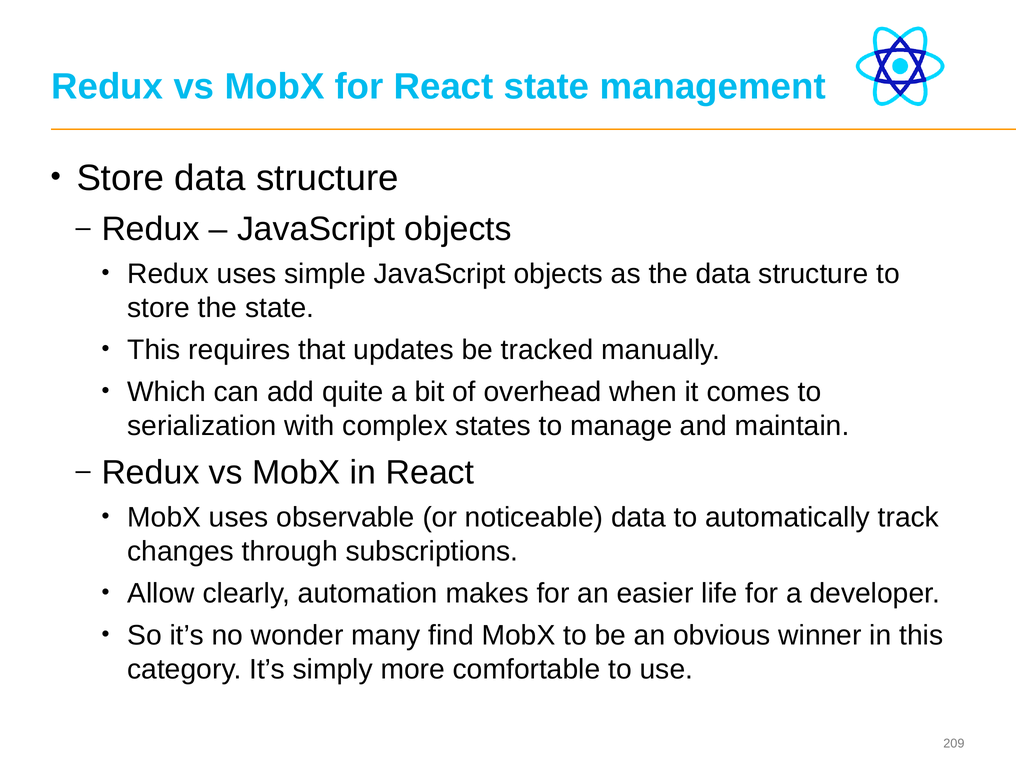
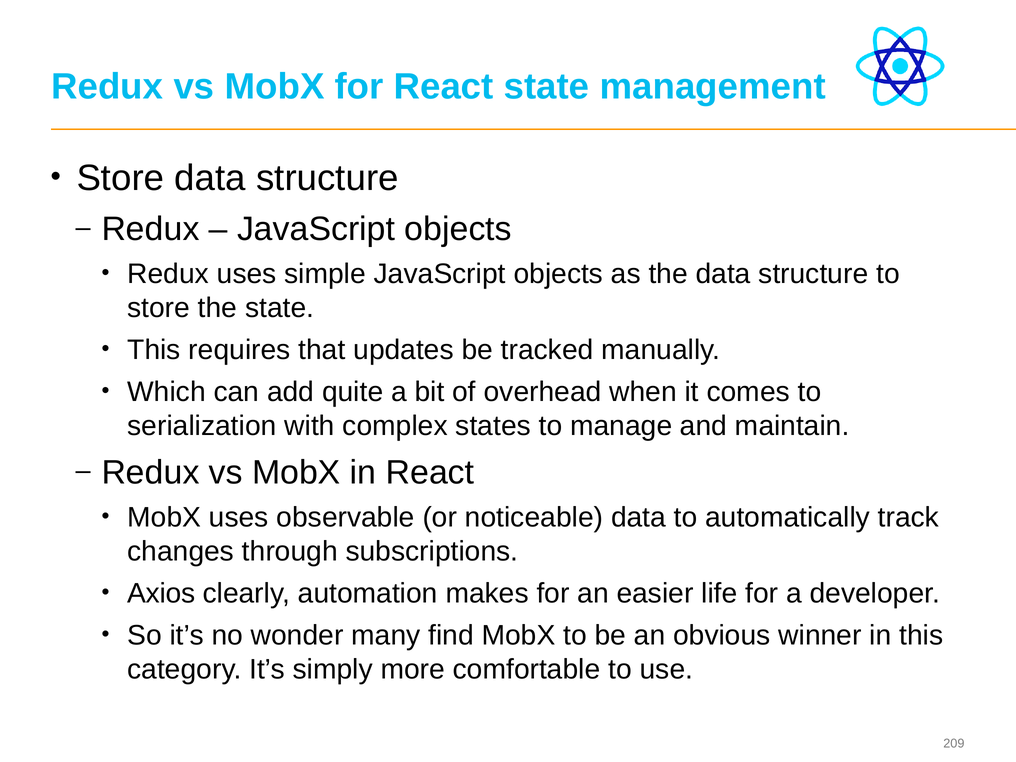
Allow: Allow -> Axios (161, 593)
